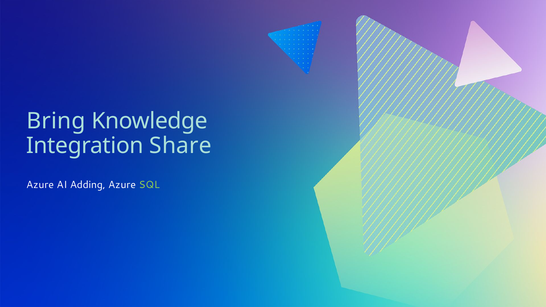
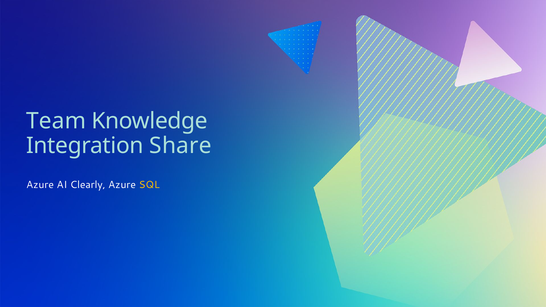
Bring: Bring -> Team (56, 121)
Adding: Adding -> Clearly (88, 185)
SQL colour: light green -> yellow (149, 185)
